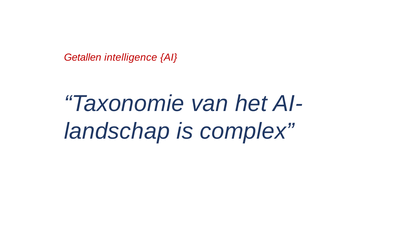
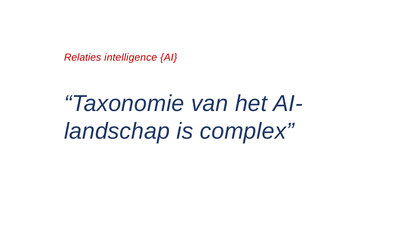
Getallen: Getallen -> Relaties (83, 57)
